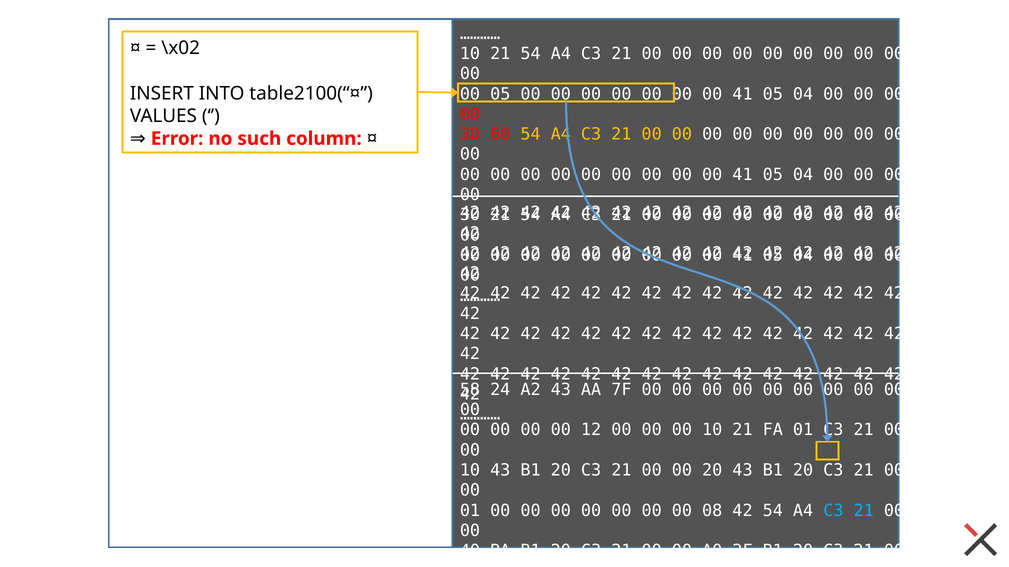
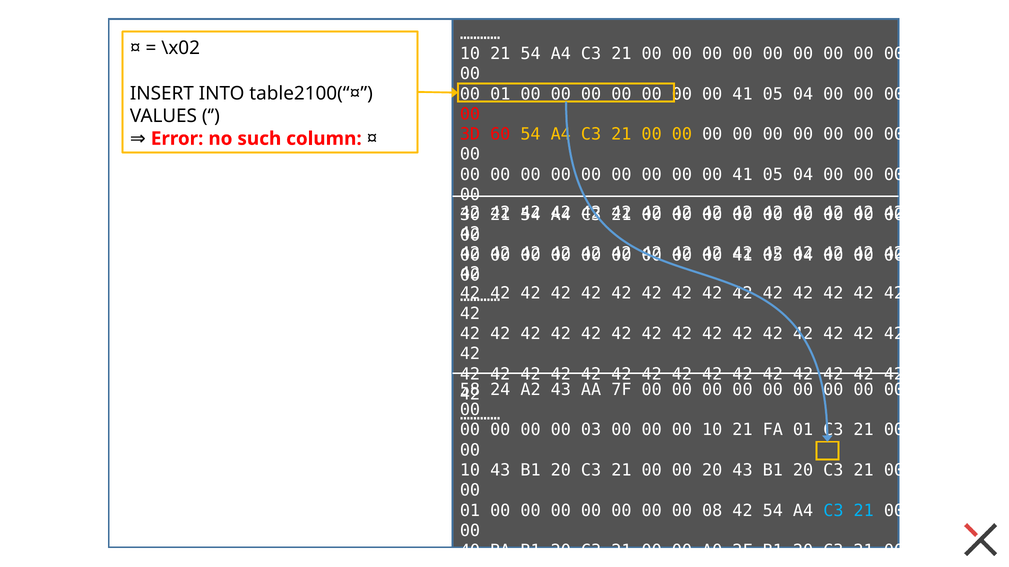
05: 05 -> 01 (500, 94)
12: 12 -> 03 (591, 430)
